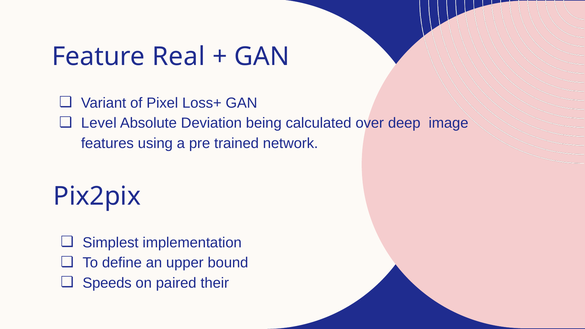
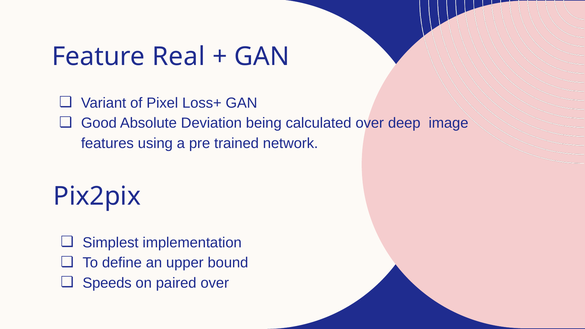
Level: Level -> Good (99, 123)
paired their: their -> over (215, 283)
